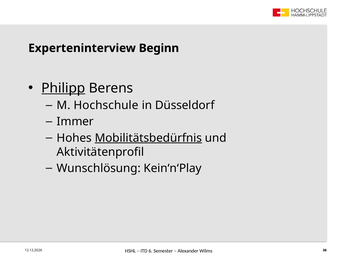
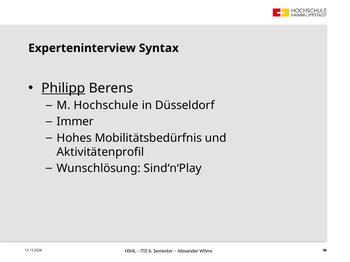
Beginn: Beginn -> Syntax (159, 48)
Mobilitätsbedürfnis underline: present -> none (148, 138)
Kein‘n‘Play: Kein‘n‘Play -> Sind‘n‘Play (173, 169)
